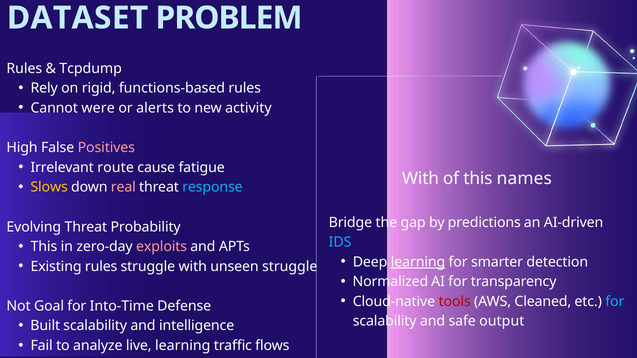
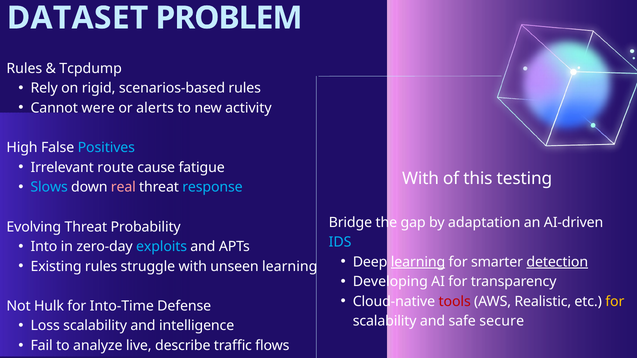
functions-based: functions-based -> scenarios-based (172, 88)
Positives colour: pink -> light blue (106, 148)
names: names -> testing (524, 179)
Slows colour: yellow -> light blue (49, 187)
predictions: predictions -> adaptation (484, 223)
This: This -> Into (44, 247)
exploits colour: pink -> light blue (162, 247)
detection underline: none -> present (557, 262)
unseen struggle: struggle -> learning (290, 267)
Normalized: Normalized -> Developing (390, 282)
Cleaned: Cleaned -> Realistic (543, 302)
for colour: light blue -> yellow (615, 302)
Goal: Goal -> Hulk (49, 306)
output: output -> secure (502, 322)
Built: Built -> Loss (45, 326)
live learning: learning -> describe (183, 346)
